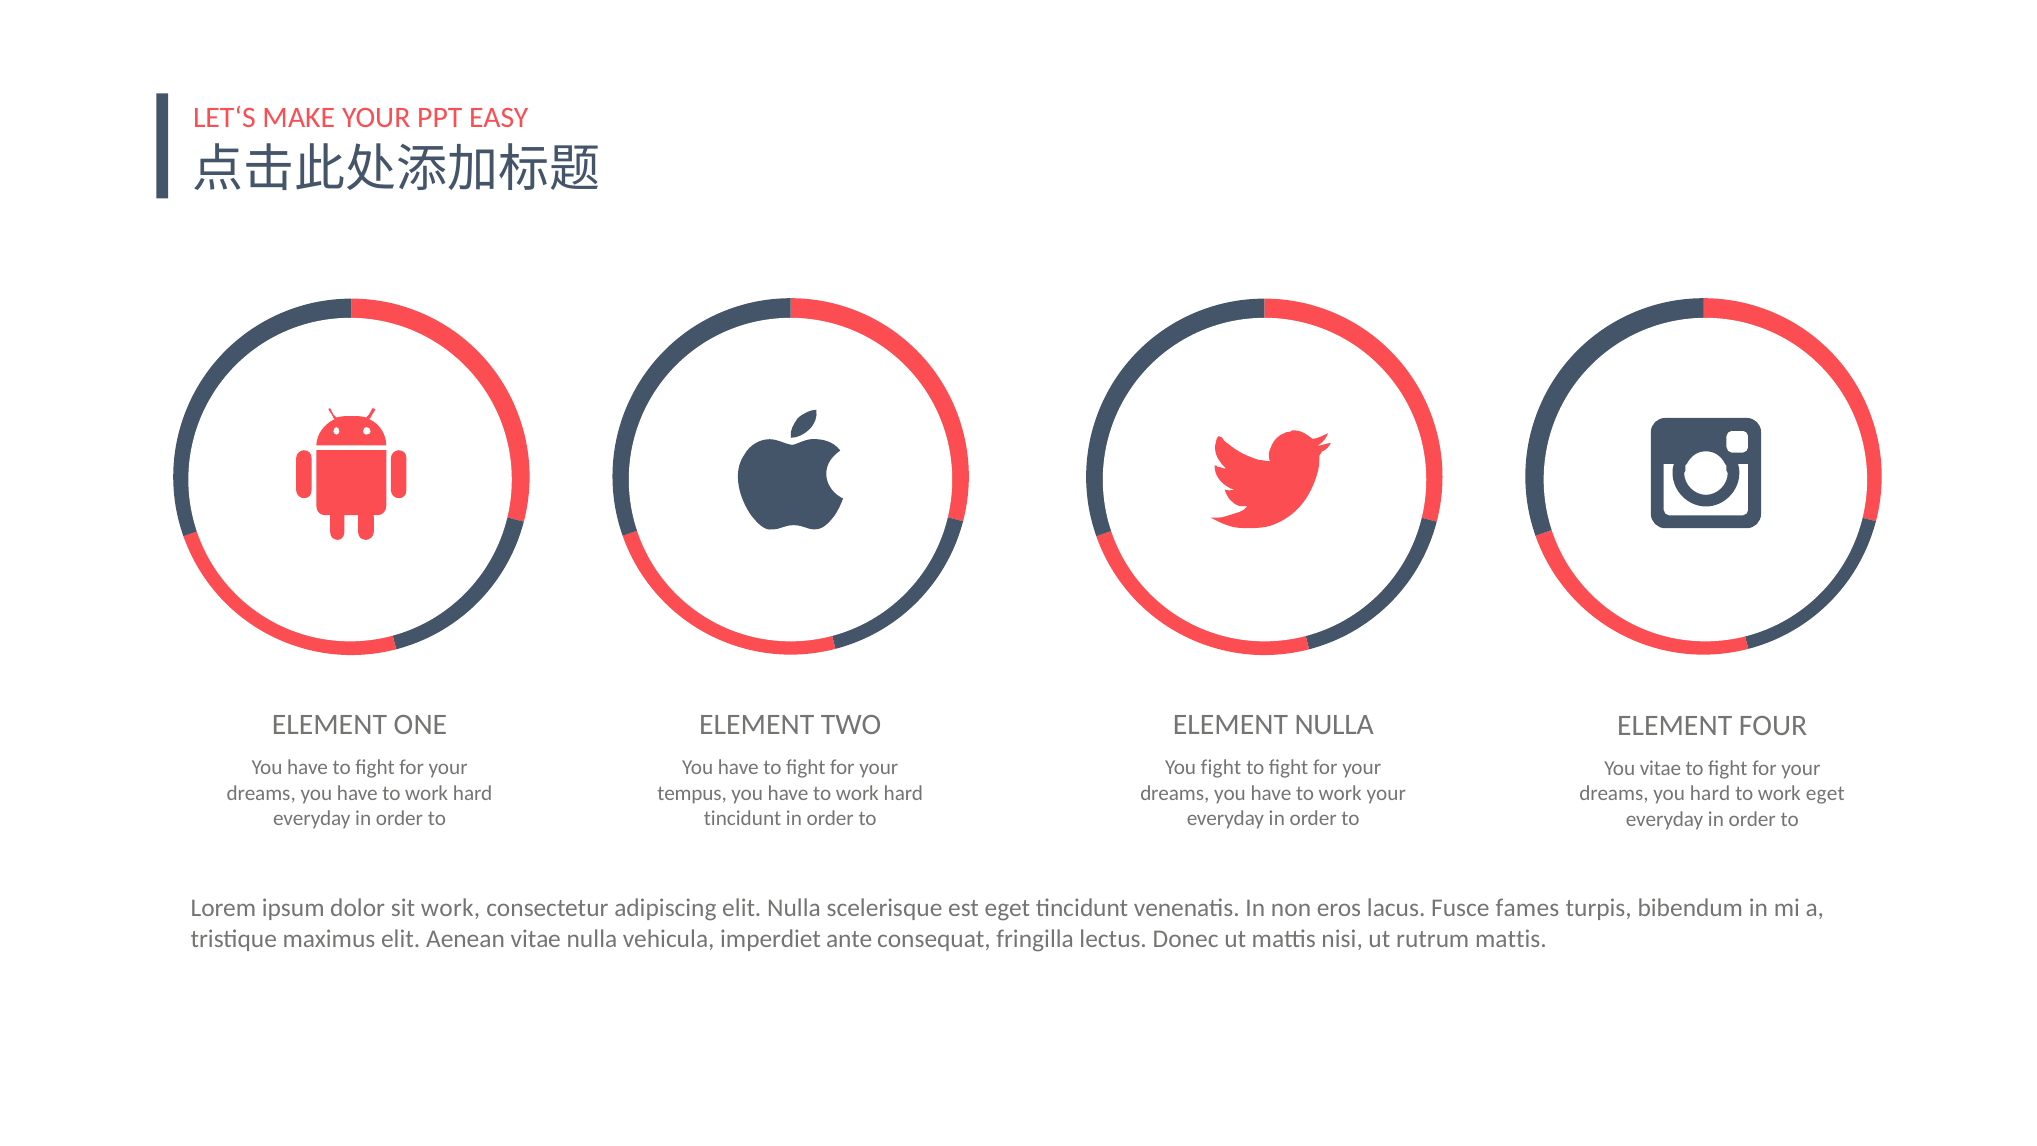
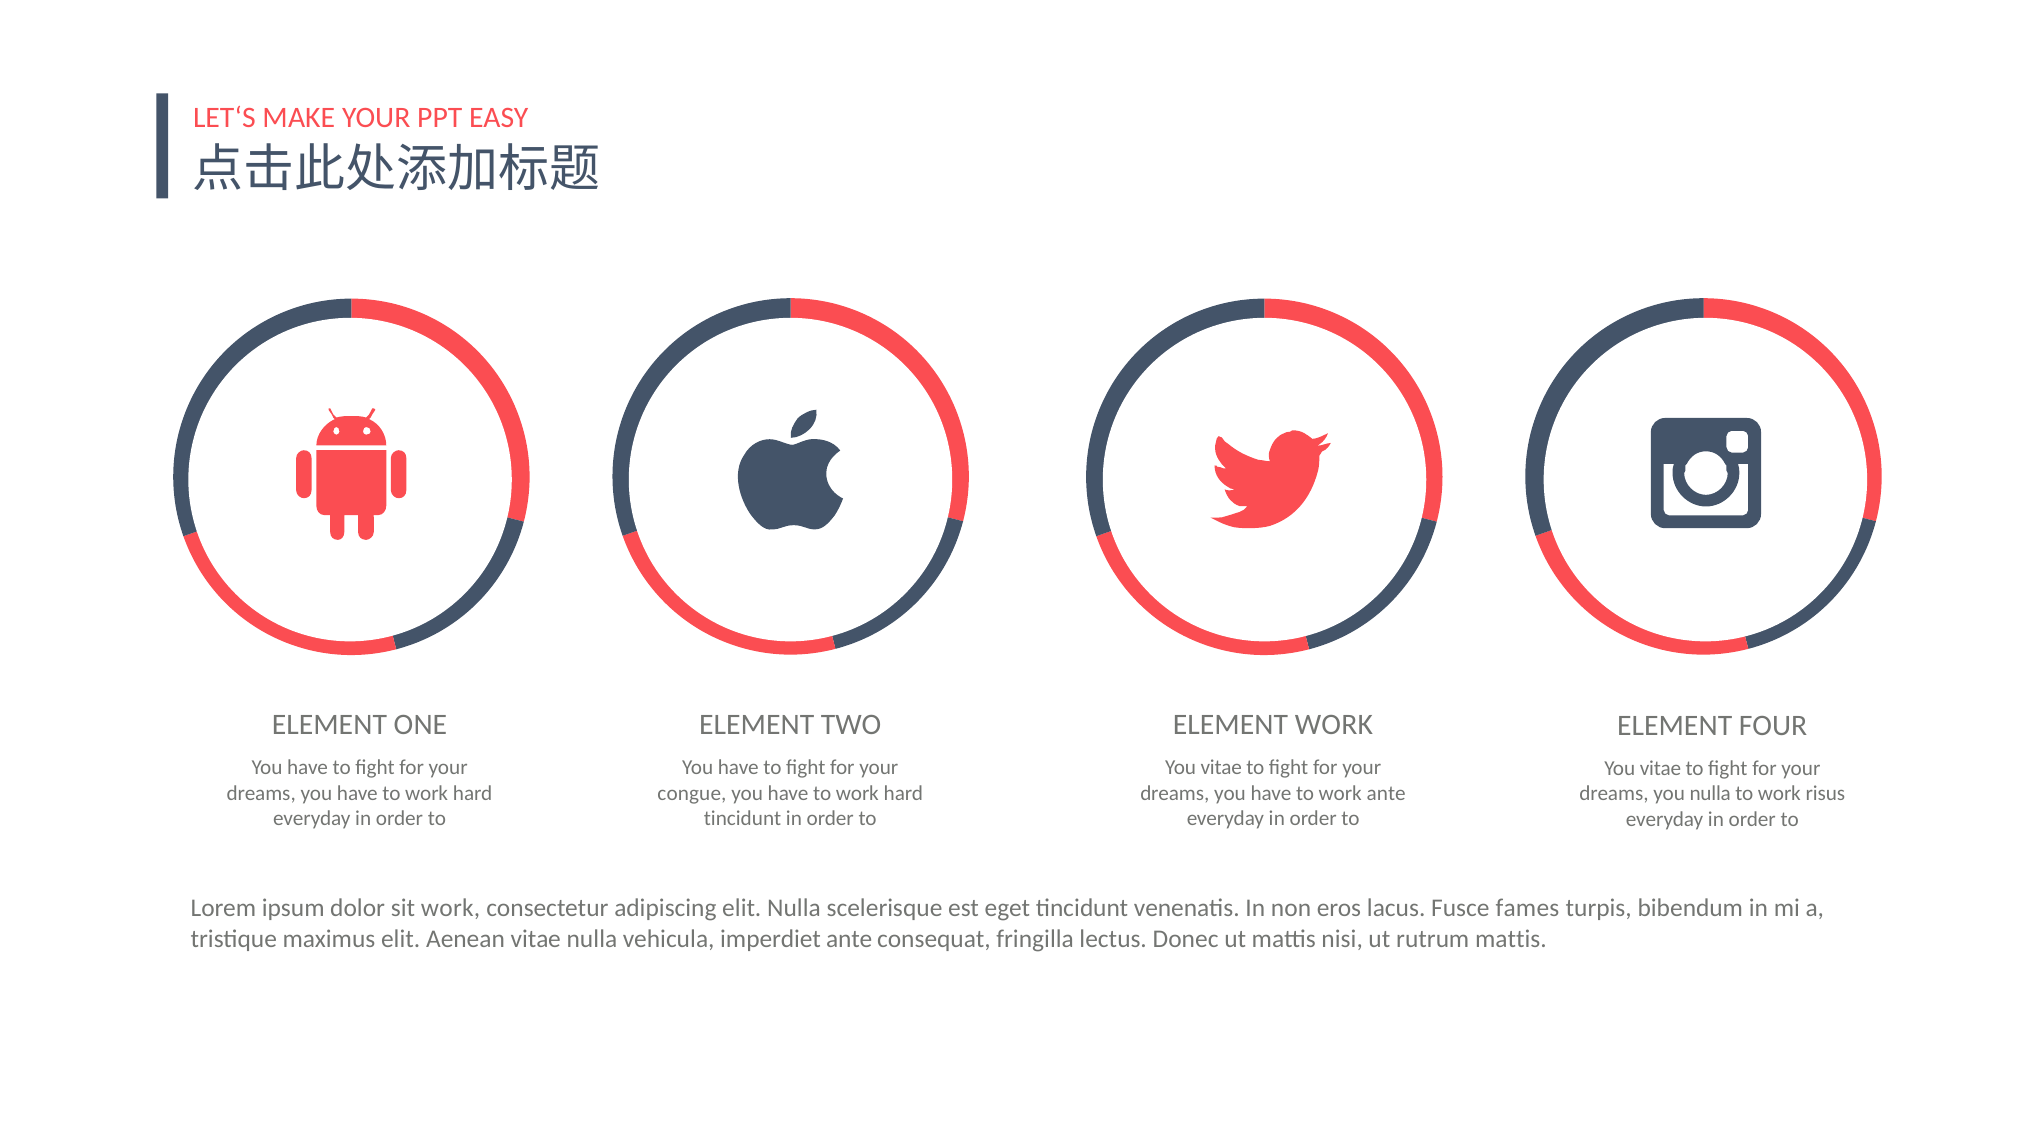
ELEMENT NULLA: NULLA -> WORK (1334, 724)
fight: fight -> vitae (1221, 767)
tempus: tempus -> congue (692, 793)
work your: your -> ante (1386, 793)
you hard: hard -> nulla (1710, 794)
work eget: eget -> risus (1825, 794)
